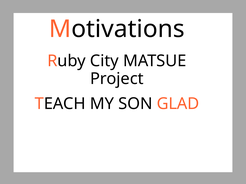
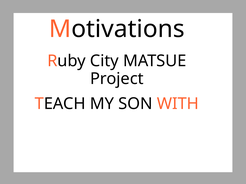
GLAD: GLAD -> WITH (178, 104)
